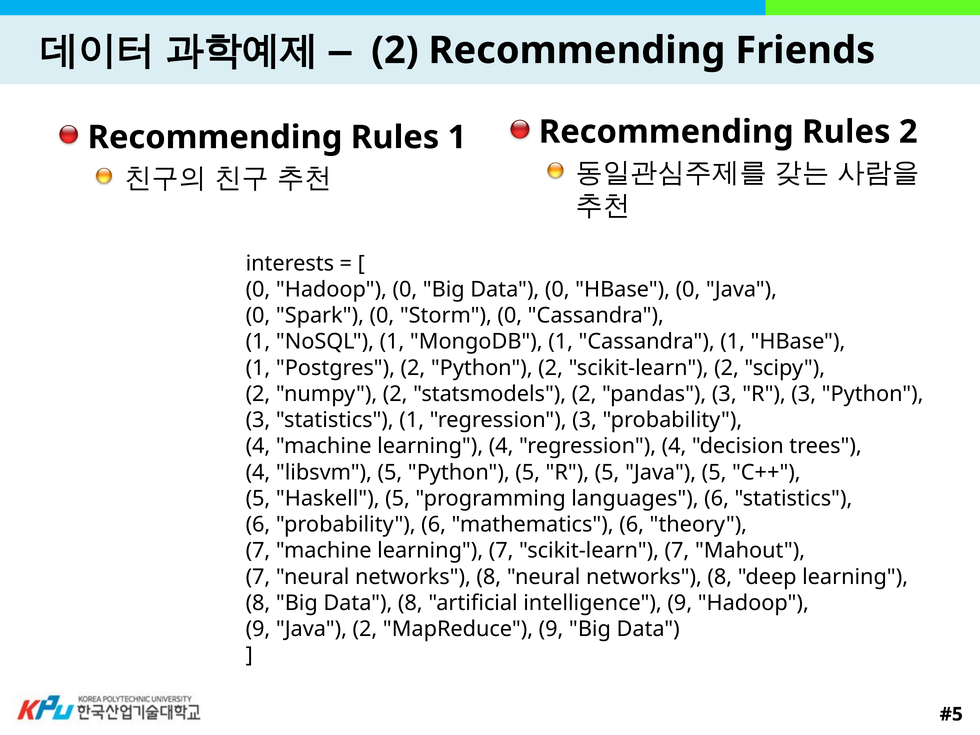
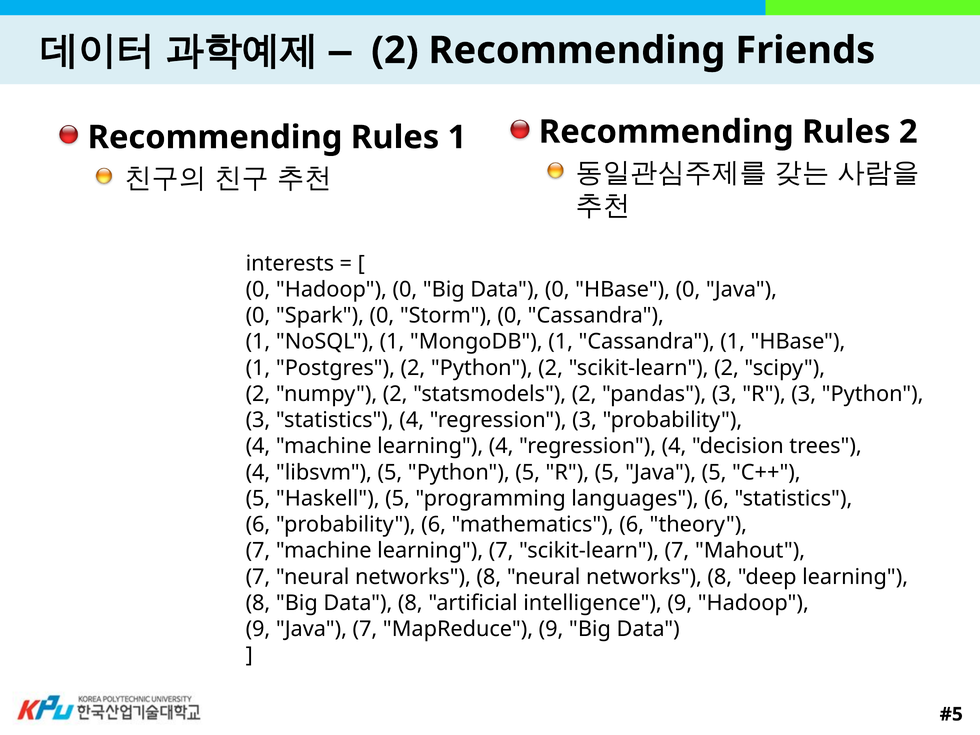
statistics 1: 1 -> 4 (412, 420)
Java 2: 2 -> 7 (365, 629)
